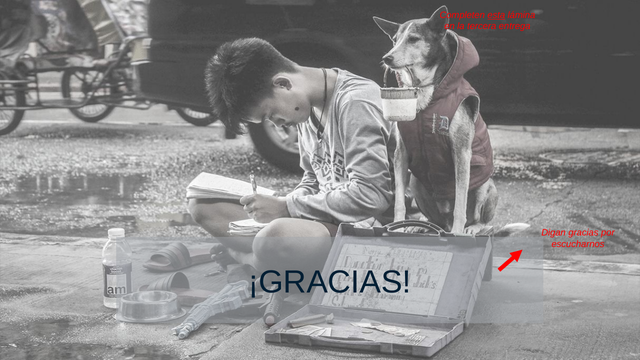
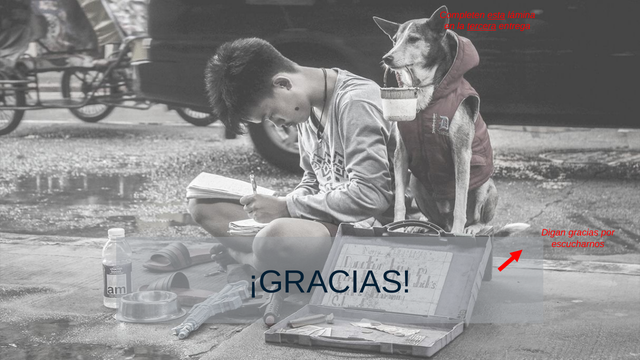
tercera underline: none -> present (482, 26)
